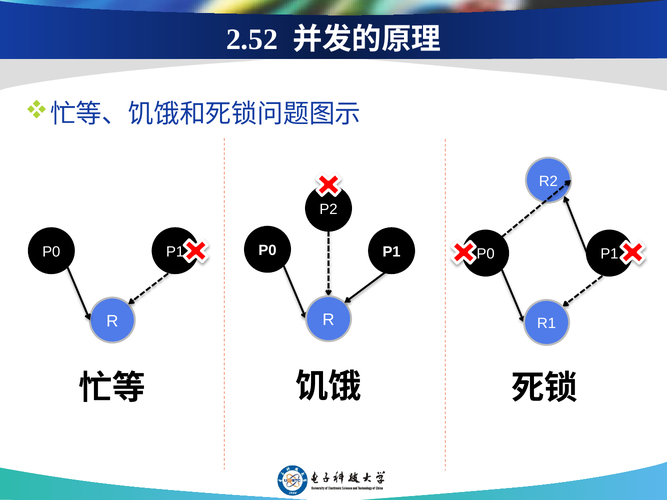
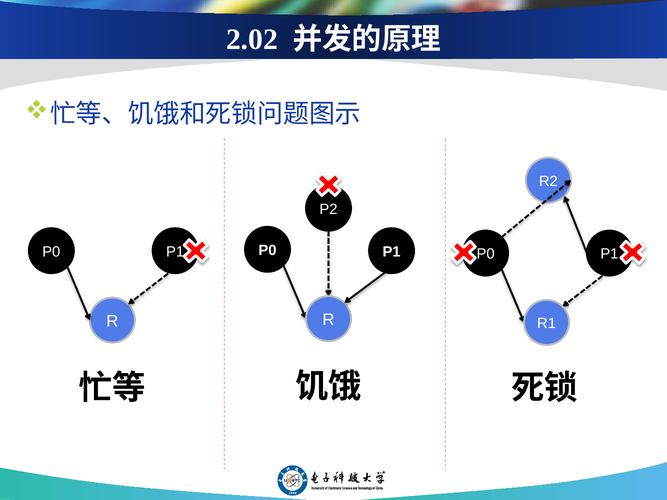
2.52: 2.52 -> 2.02 (252, 39)
